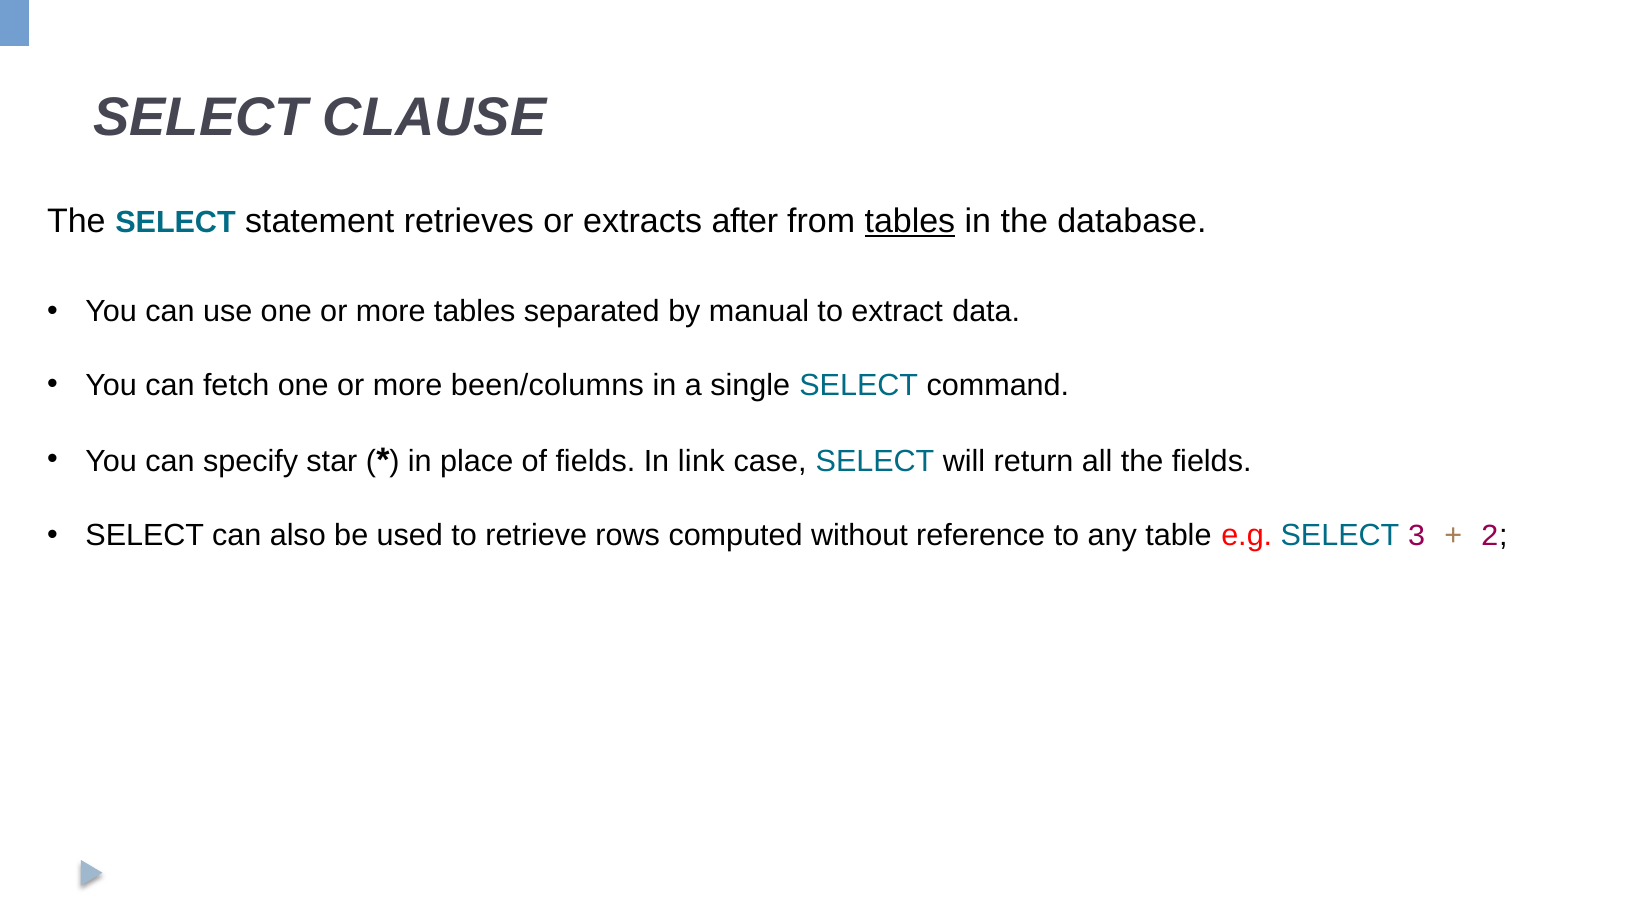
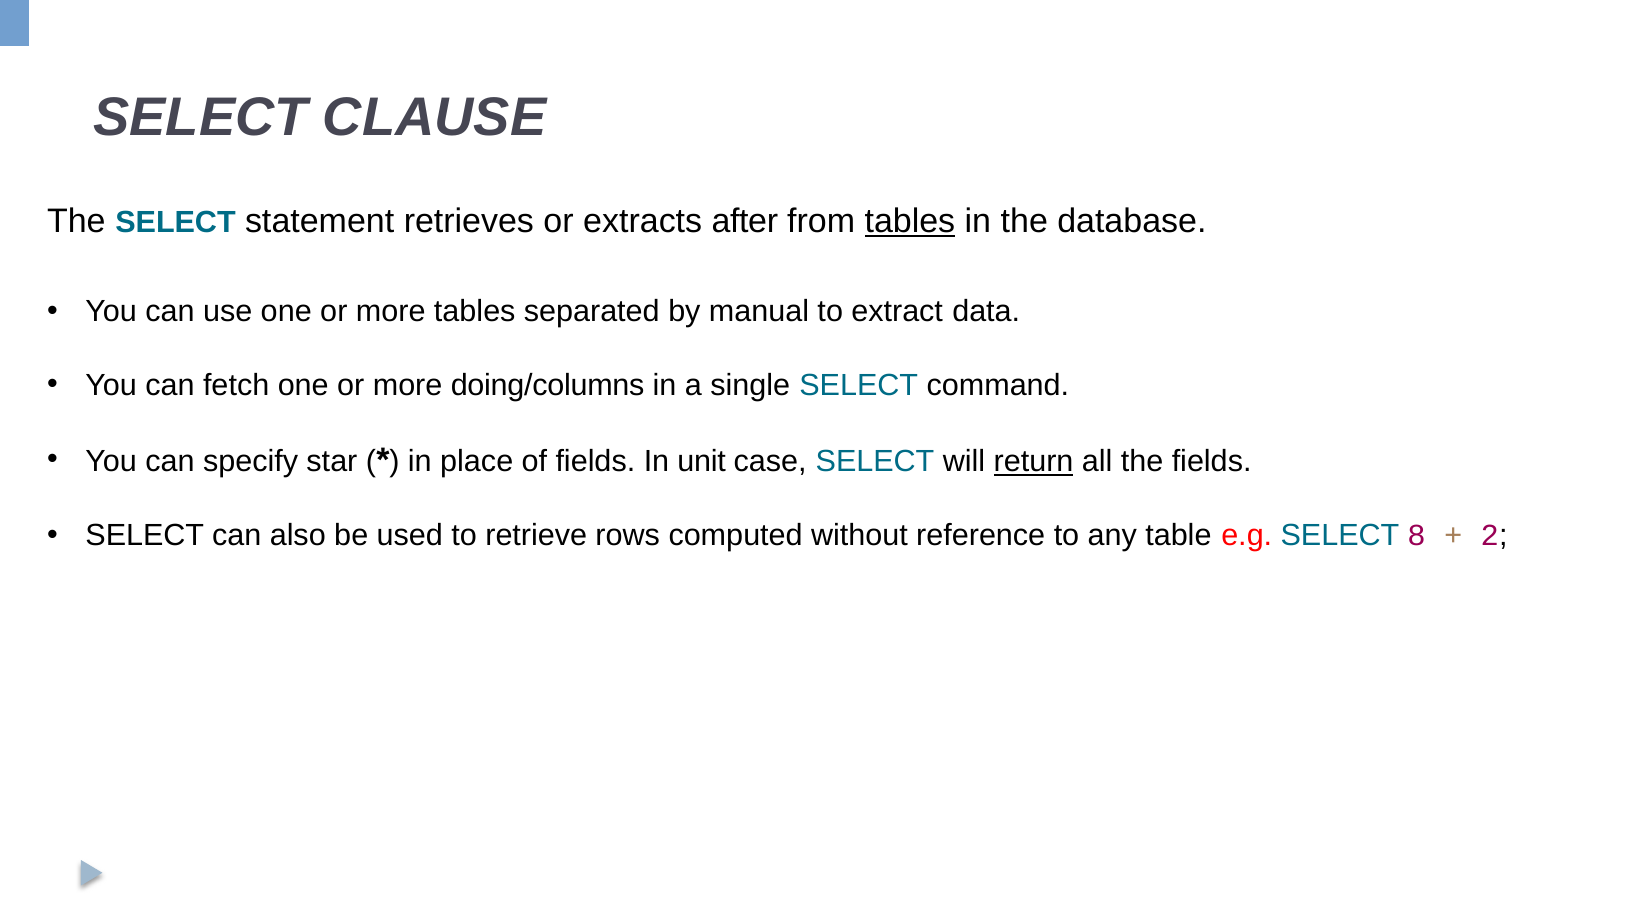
been/columns: been/columns -> doing/columns (548, 385)
link: link -> unit (702, 462)
return underline: none -> present (1034, 462)
3: 3 -> 8 (1417, 536)
